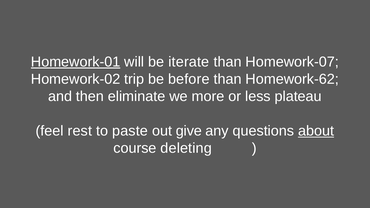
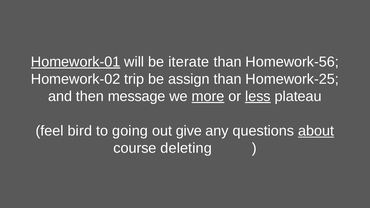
Homework-07: Homework-07 -> Homework-56 (292, 62)
before: before -> assign (189, 79)
Homework-62: Homework-62 -> Homework-25 (292, 79)
eliminate: eliminate -> message (137, 96)
more underline: none -> present (208, 96)
less underline: none -> present (258, 96)
rest: rest -> bird (80, 131)
paste: paste -> going (130, 131)
